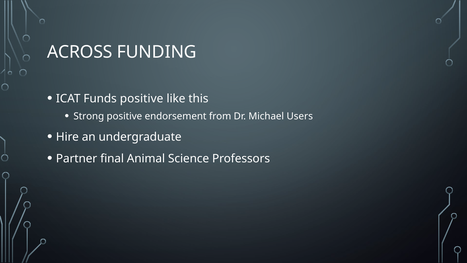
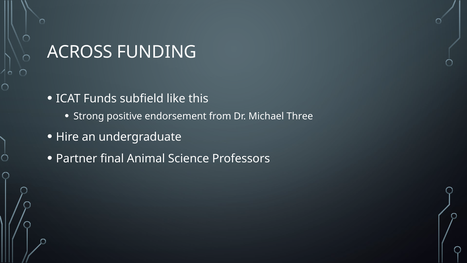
Funds positive: positive -> subfield (142, 99)
Users: Users -> Three (300, 116)
